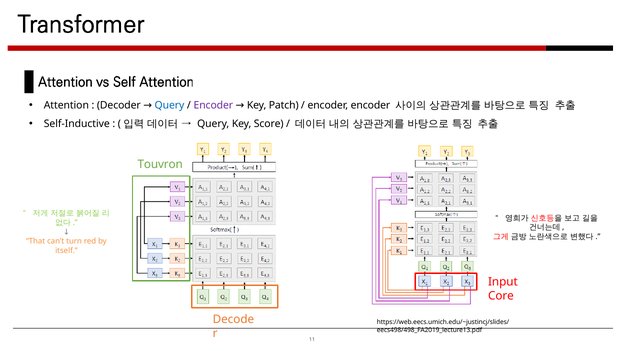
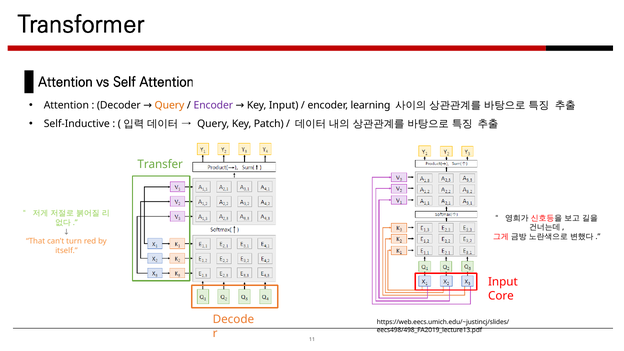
Query colour: blue -> orange (170, 105)
Key Patch: Patch -> Input (284, 105)
encoder encoder: encoder -> learning (370, 105)
Score: Score -> Patch (269, 124)
Touvron: Touvron -> Transfer (160, 165)
